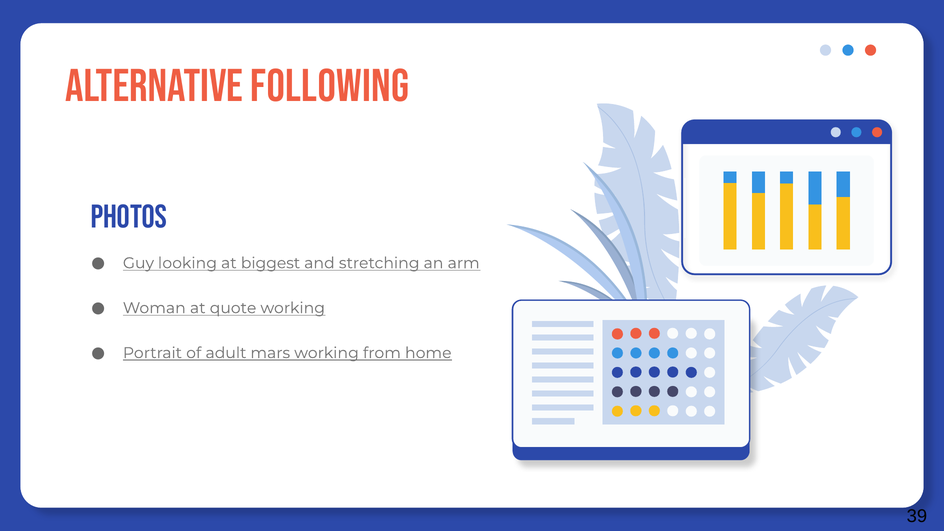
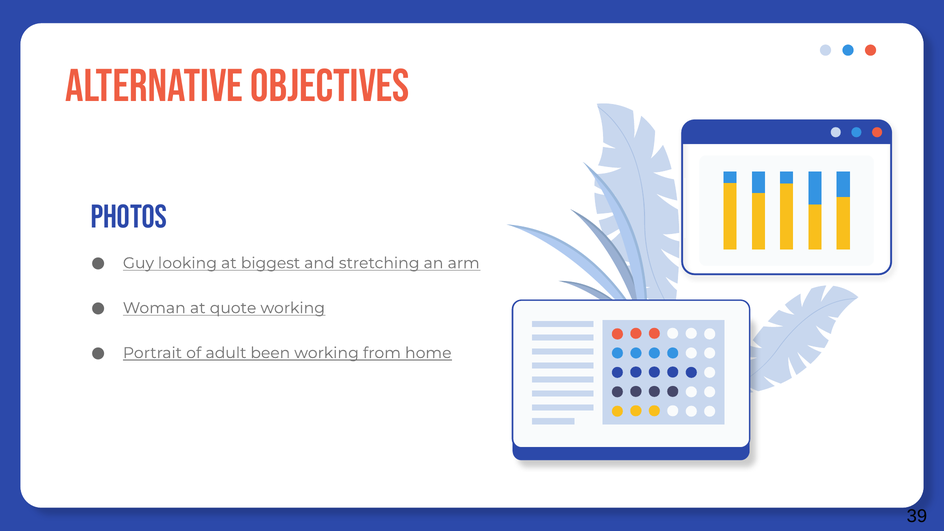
following: following -> objectives (330, 86)
mars: mars -> been (270, 353)
